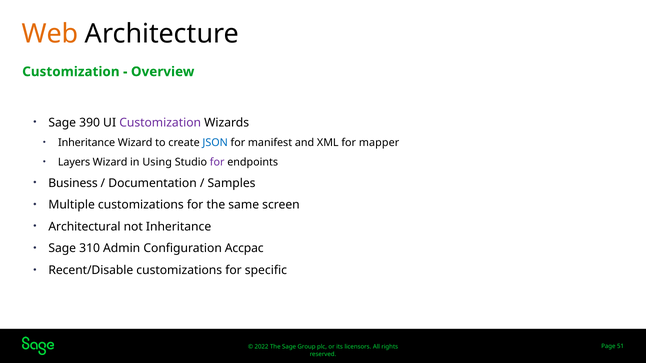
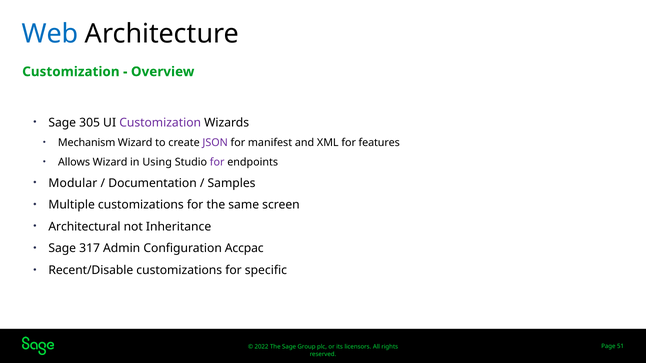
Web colour: orange -> blue (50, 34)
390: 390 -> 305 (90, 123)
Inheritance: Inheritance -> Mechanism (87, 143)
JSON colour: blue -> purple (215, 143)
mapper: mapper -> features (379, 143)
Layers: Layers -> Allows (74, 162)
Business: Business -> Modular (73, 183)
310: 310 -> 317 (90, 249)
